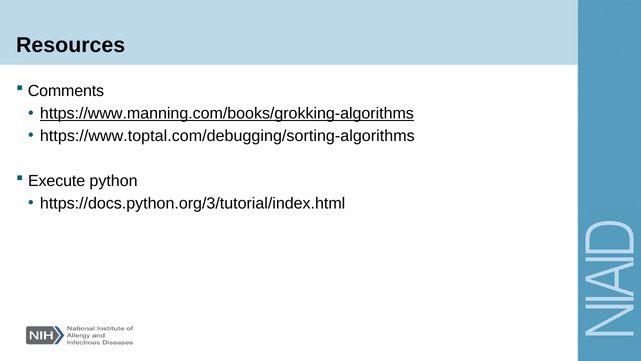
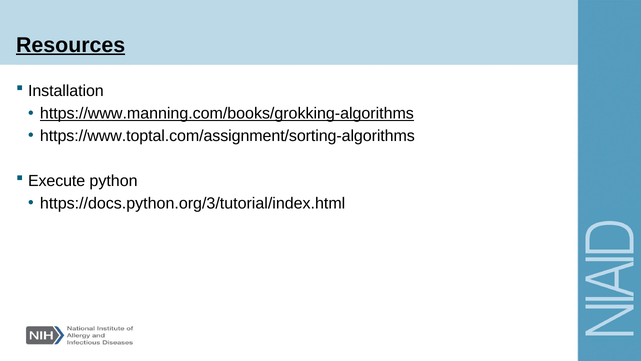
Resources underline: none -> present (71, 45)
Comments: Comments -> Installation (66, 91)
https://www.toptal.com/debugging/sorting-algorithms: https://www.toptal.com/debugging/sorting-algorithms -> https://www.toptal.com/assignment/sorting-algorithms (227, 136)
